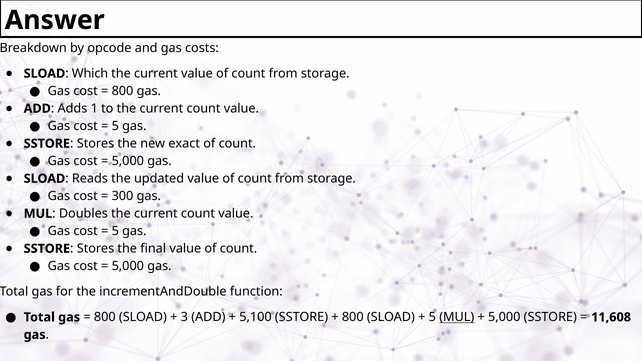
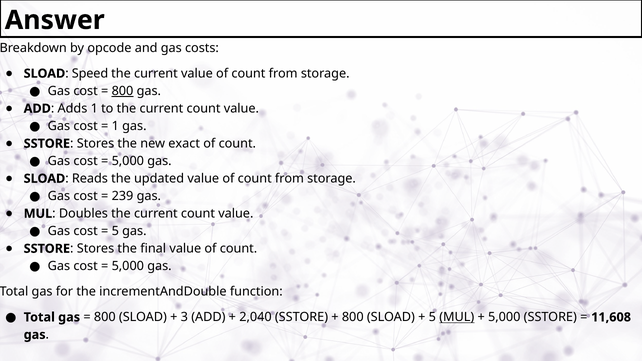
Which: Which -> Speed (90, 74)
800 underline: none -> present (123, 91)
5: 5 -> 1 (115, 126)
300: 300 -> 239 (123, 196)
5,100: 5,100 -> 2,040 (256, 317)
